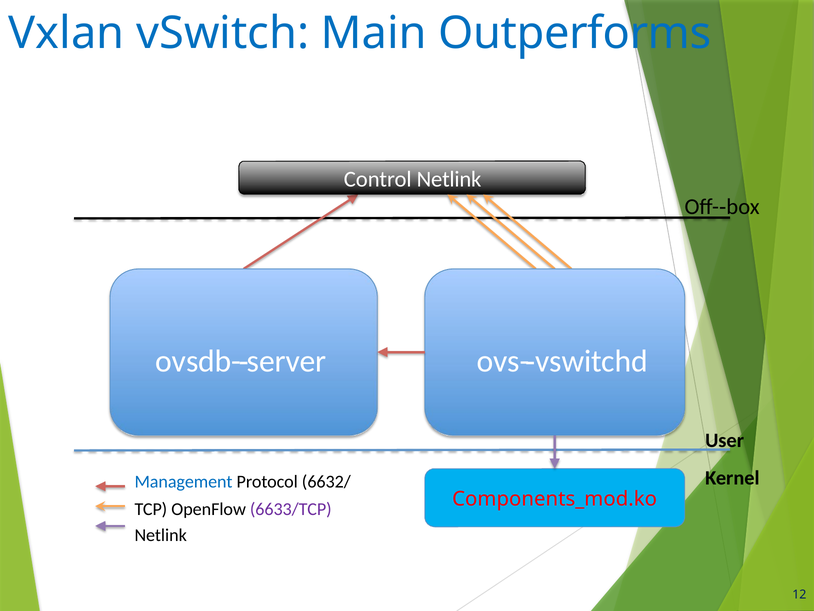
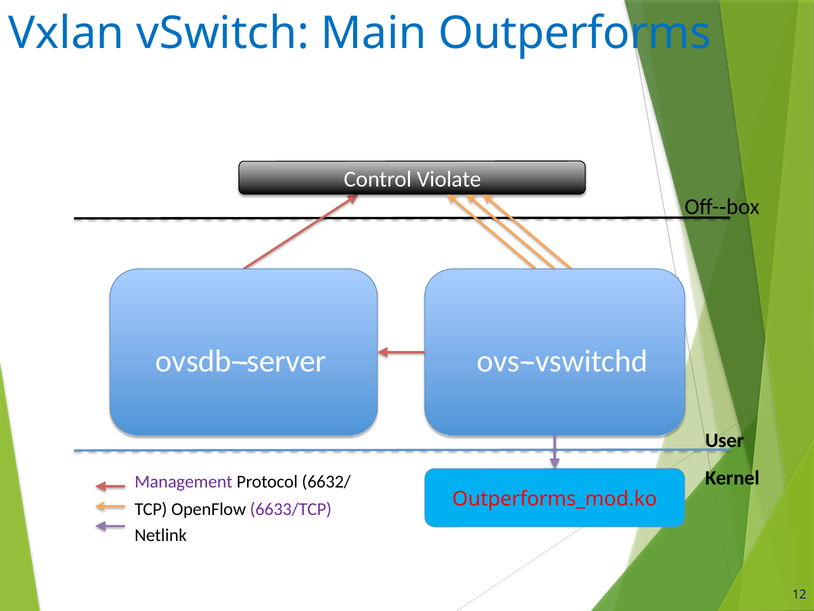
Control Netlink: Netlink -> Violate (449, 179)
Management colour: blue -> purple (184, 481)
Components_mod.ko: Components_mod.ko -> Outperforms_mod.ko (555, 499)
